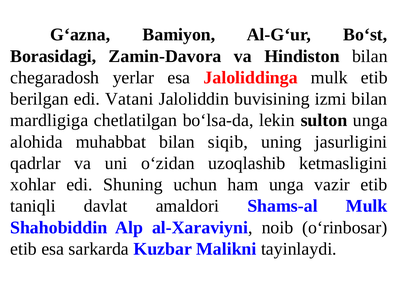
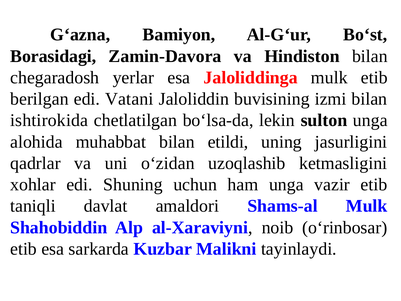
mardligiga: mardligiga -> ishtirokida (49, 120)
siqib: siqib -> etildi (228, 142)
